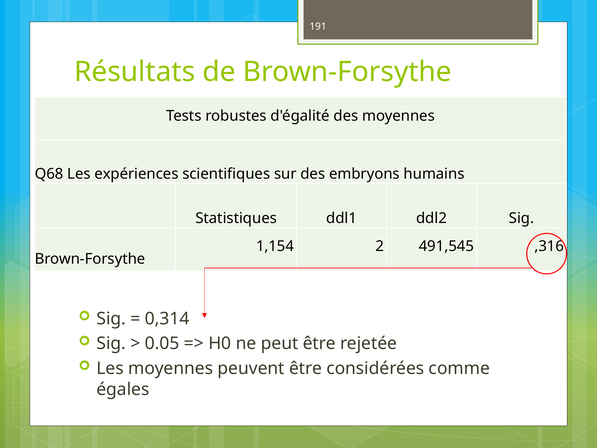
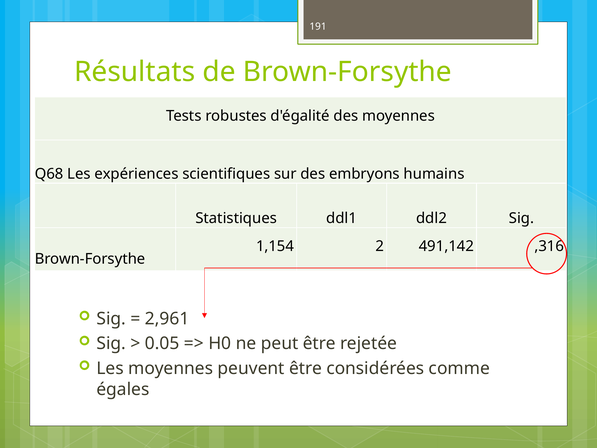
491,545: 491,545 -> 491,142 (446, 246)
0,314: 0,314 -> 2,961 (167, 318)
